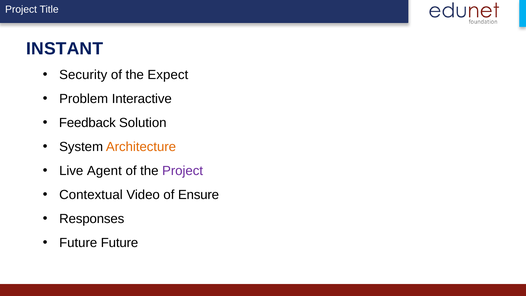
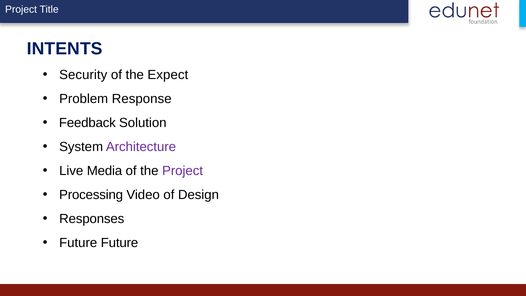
INSTANT: INSTANT -> INTENTS (65, 49)
Interactive: Interactive -> Response (142, 99)
Architecture colour: orange -> purple (141, 147)
Agent: Agent -> Media (105, 171)
Contextual: Contextual -> Processing (91, 195)
Ensure: Ensure -> Design (198, 195)
